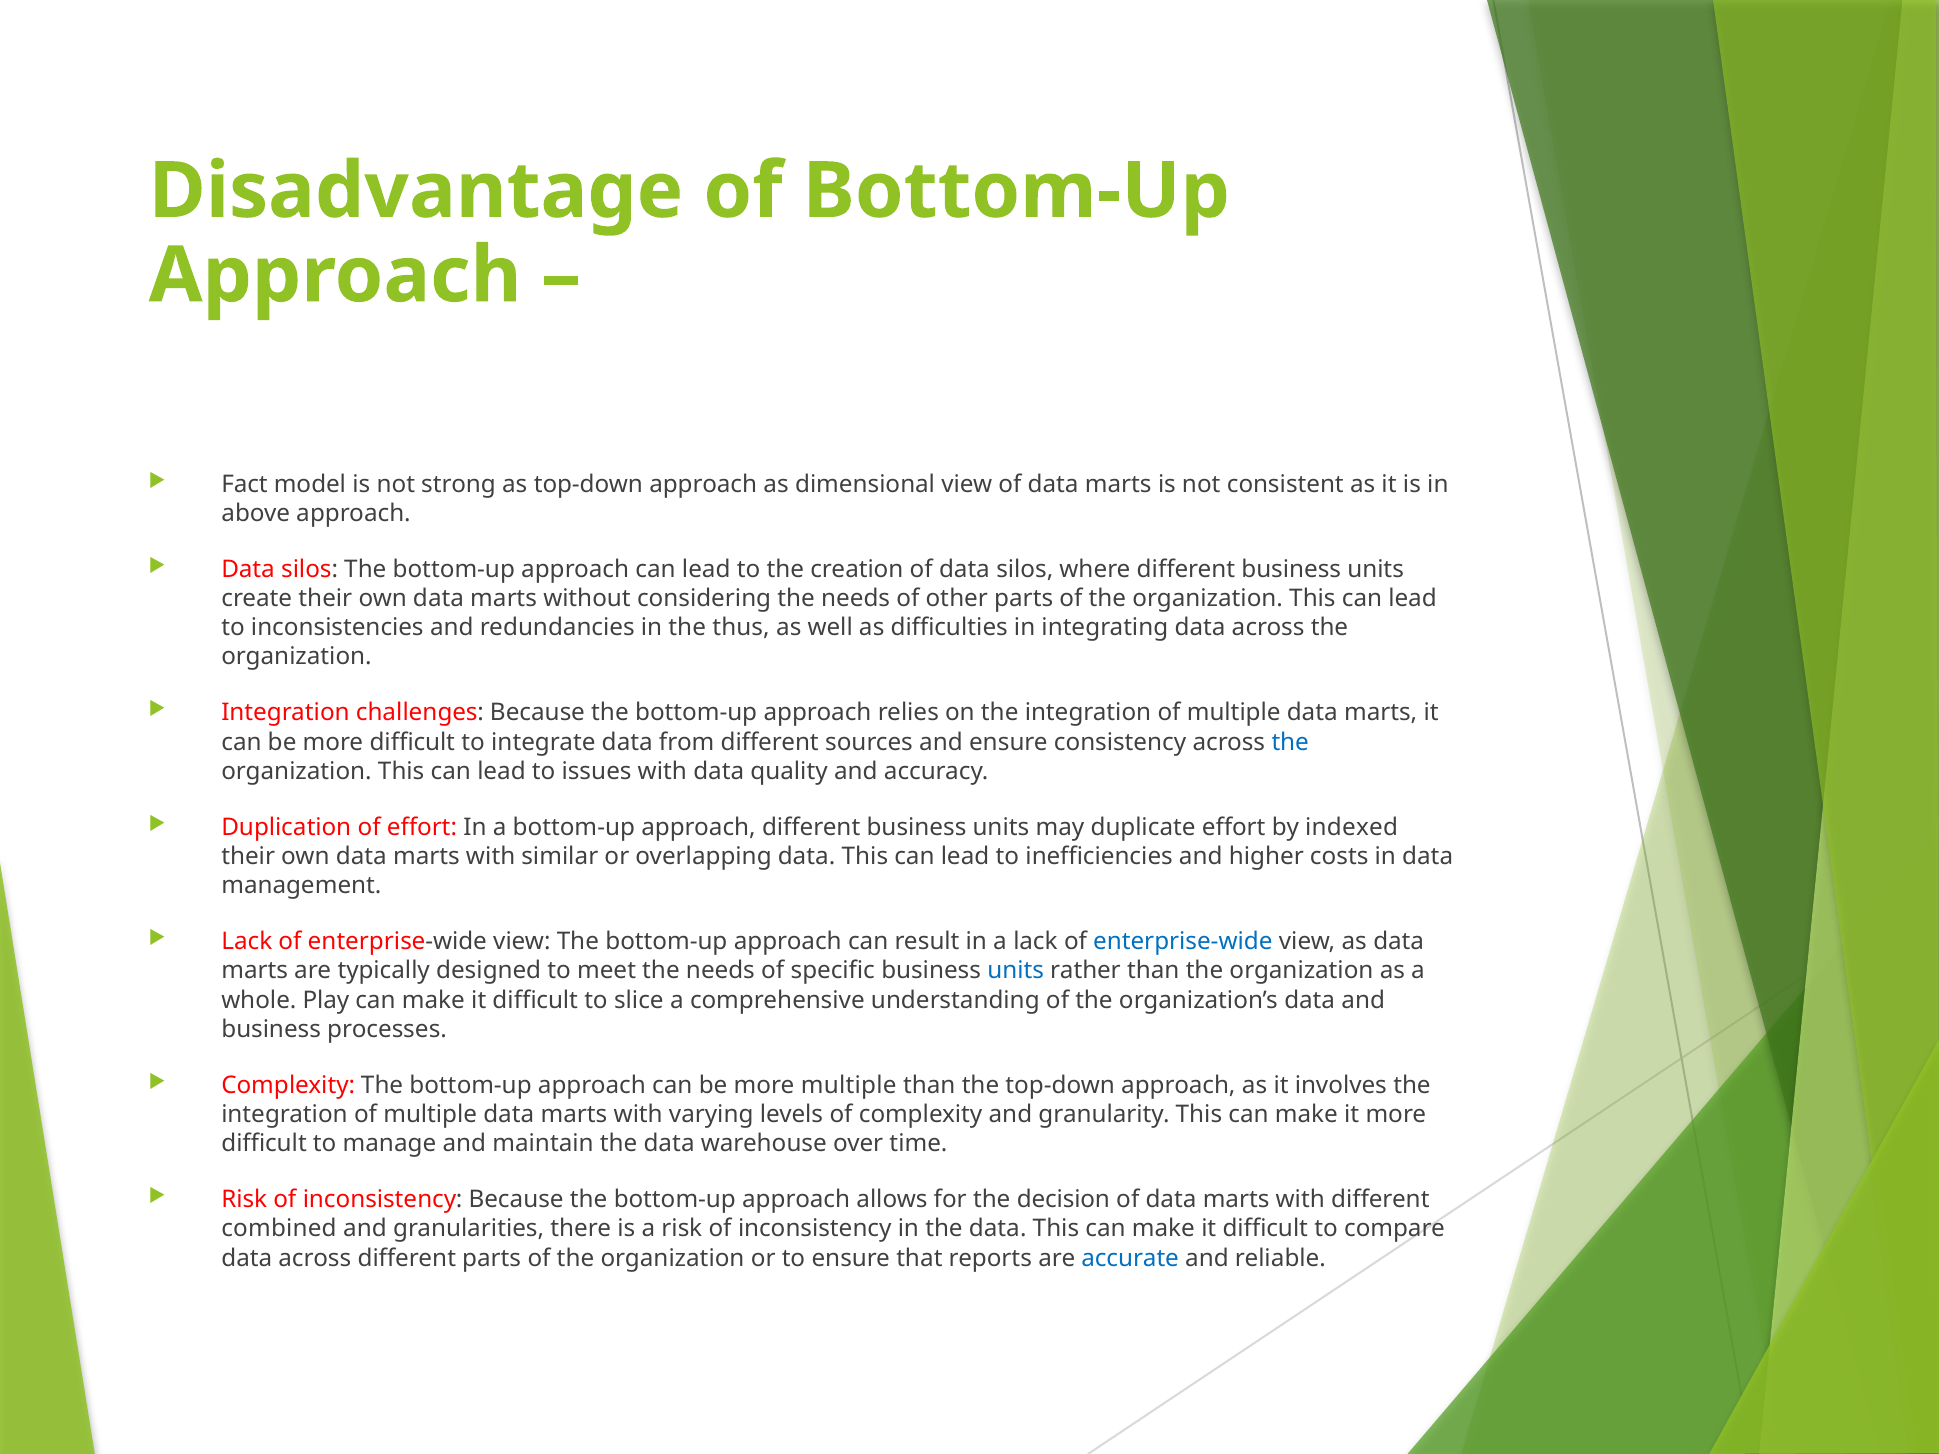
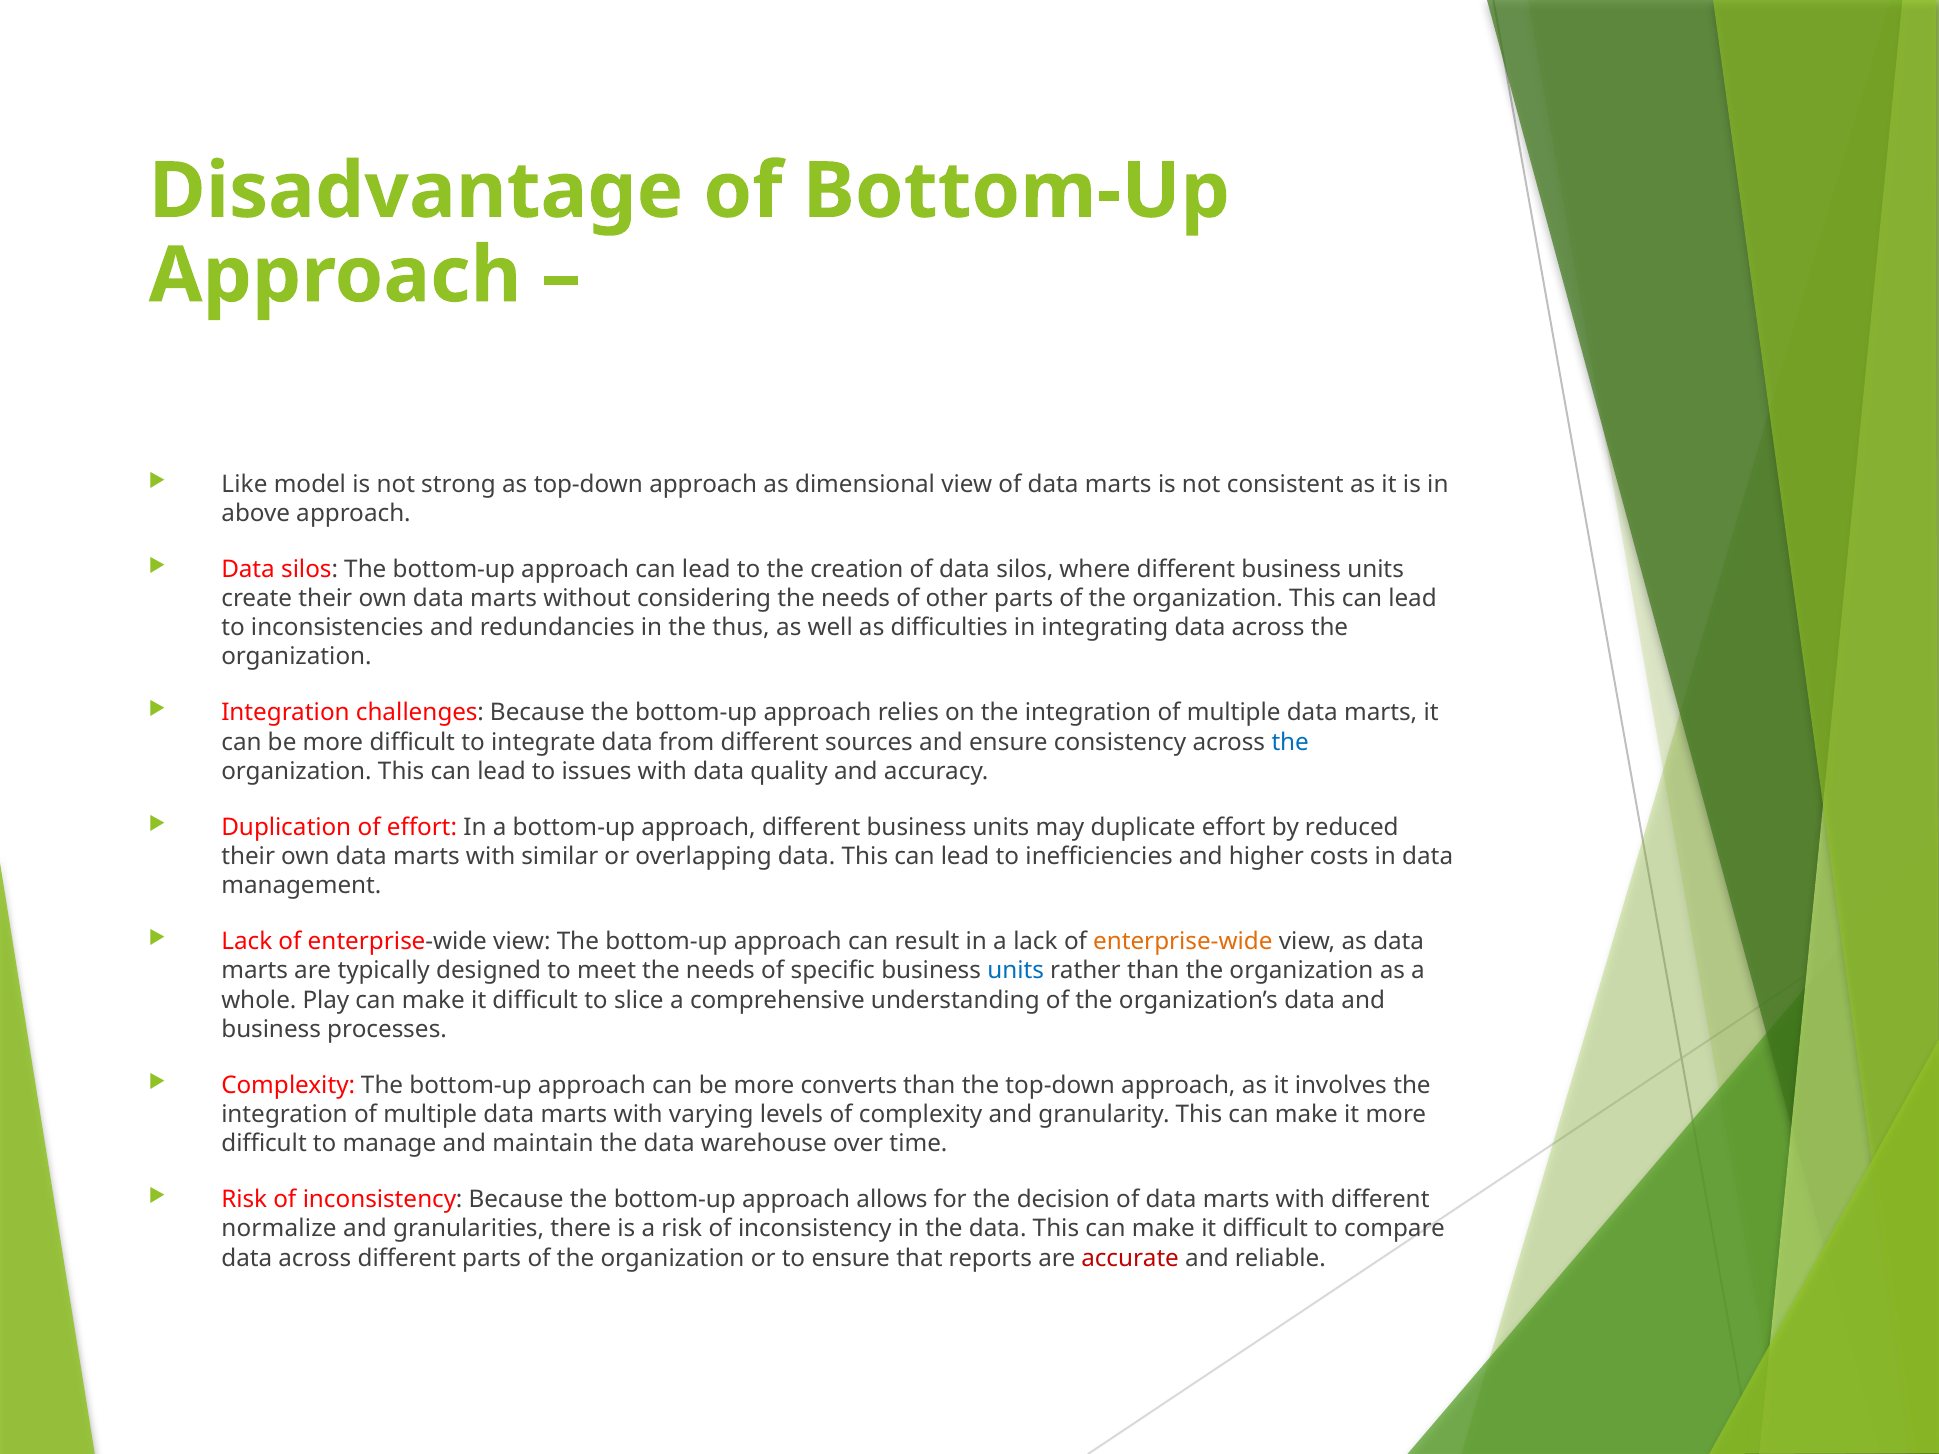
Fact: Fact -> Like (244, 484)
indexed: indexed -> reduced (1352, 827)
enterprise-wide colour: blue -> orange (1183, 942)
more multiple: multiple -> converts (849, 1085)
combined: combined -> normalize (279, 1229)
accurate colour: blue -> red (1130, 1258)
